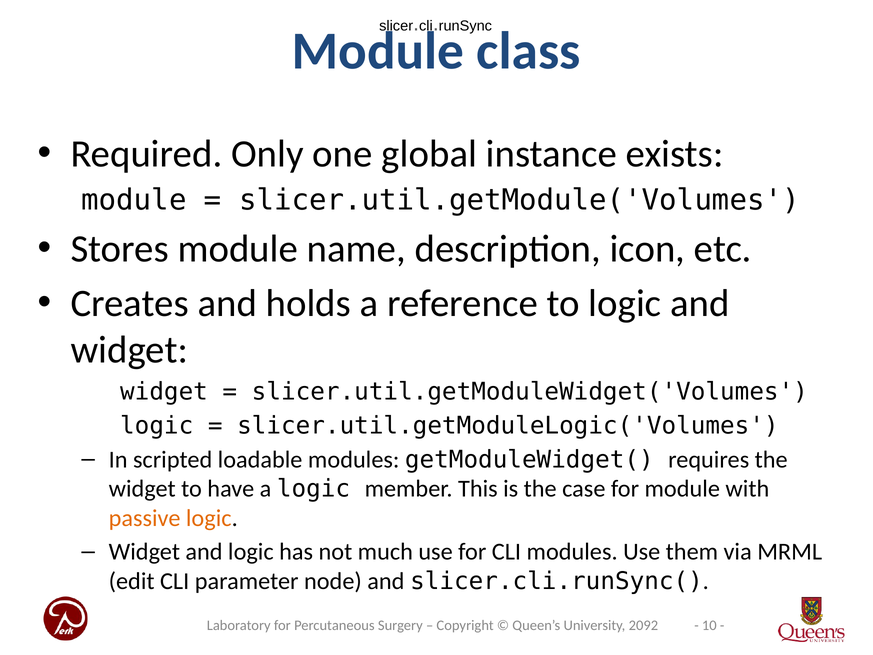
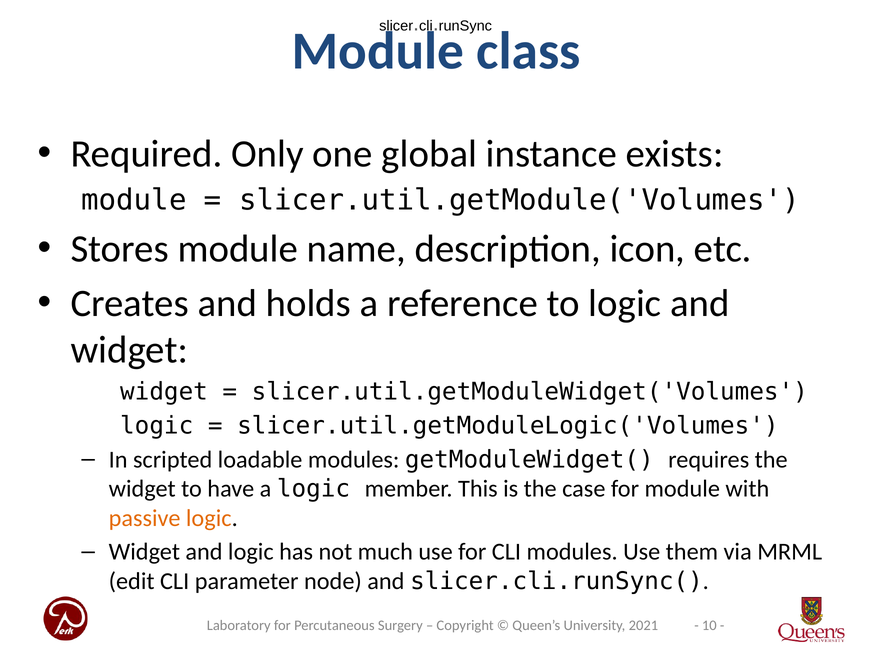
2092: 2092 -> 2021 (643, 625)
